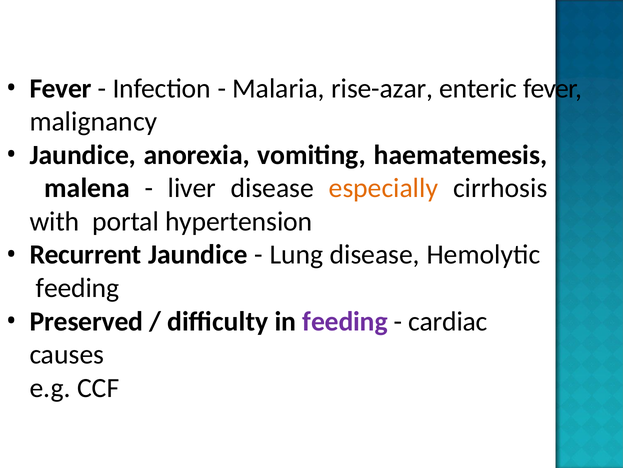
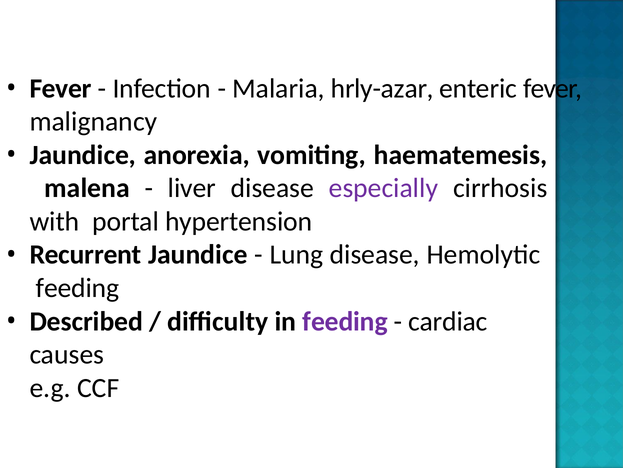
rise-azar: rise-azar -> hrly-azar (382, 88)
especially colour: orange -> purple (383, 188)
Preserved: Preserved -> Described (86, 321)
